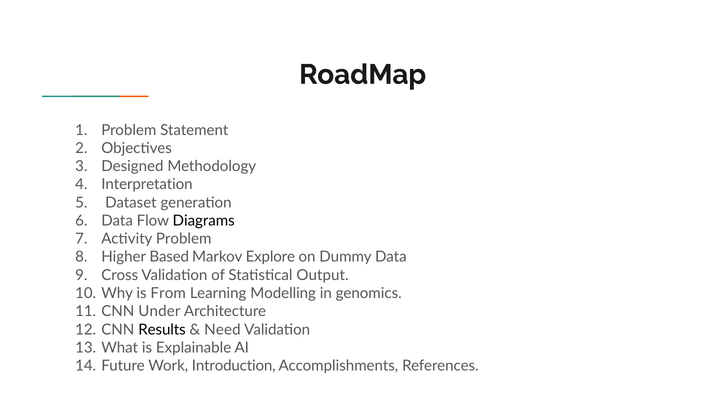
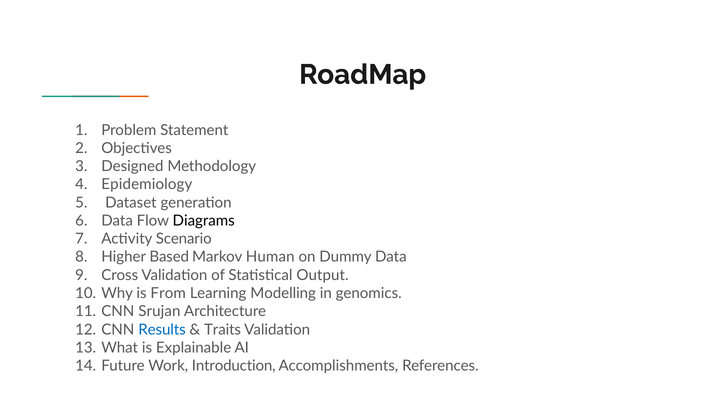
Interpretation: Interpretation -> Epidemiology (147, 184)
Activity Problem: Problem -> Scenario (184, 239)
Explore: Explore -> Human (270, 257)
Under: Under -> Srujan (159, 311)
Results colour: black -> blue (162, 329)
Need: Need -> Traits (223, 329)
